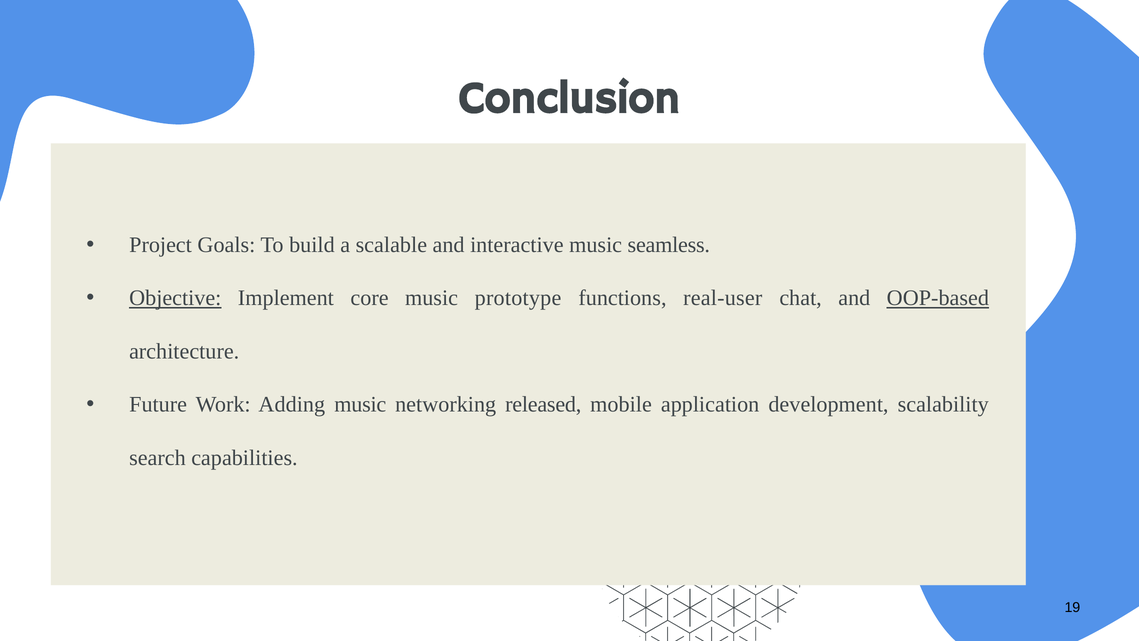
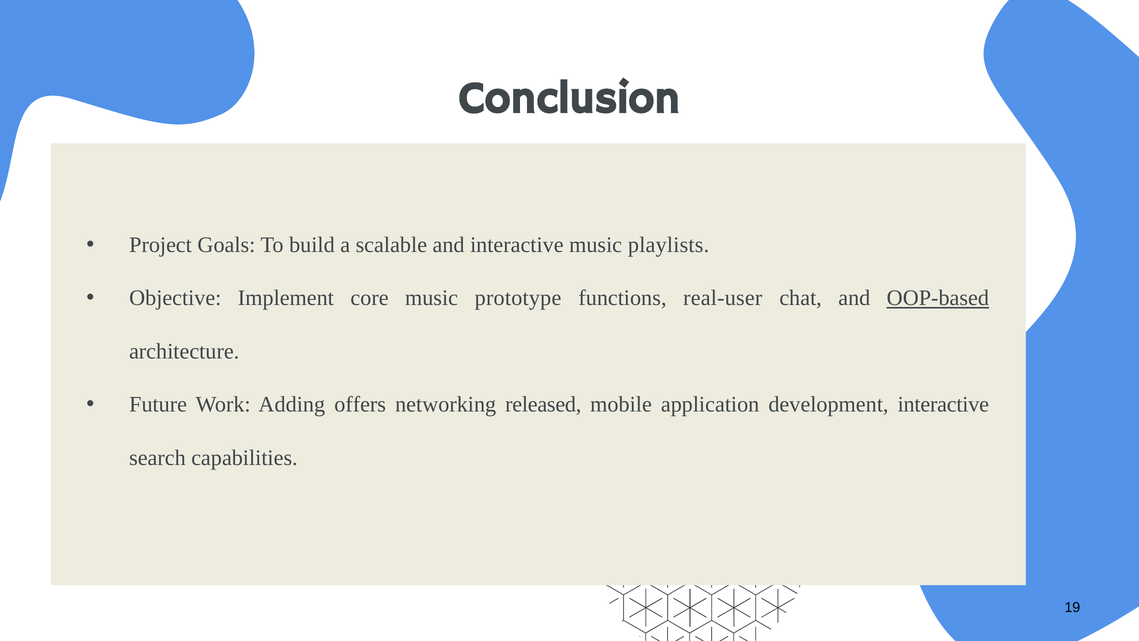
seamless: seamless -> playlists (669, 245)
Objective underline: present -> none (175, 298)
Adding music: music -> offers (360, 404)
development scalability: scalability -> interactive (943, 404)
